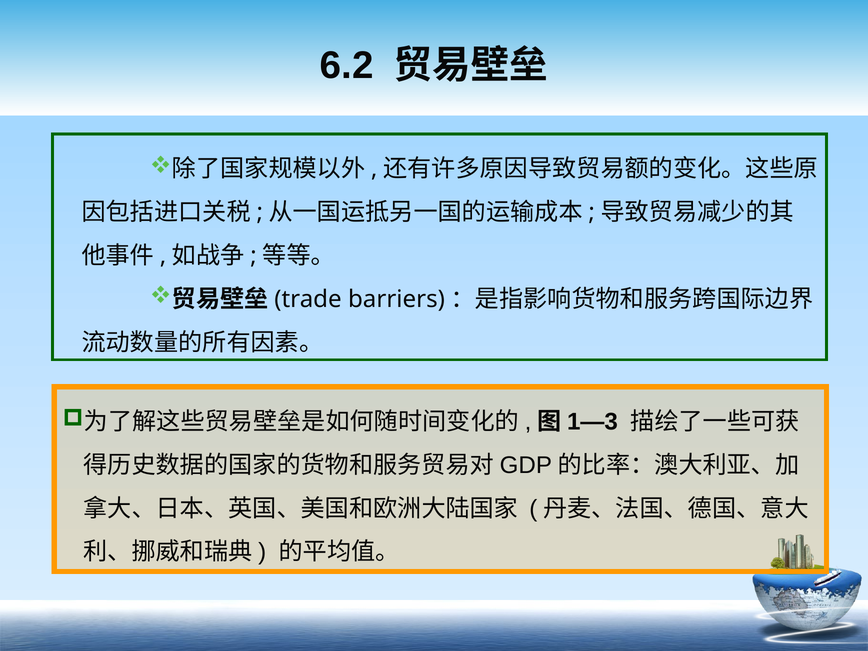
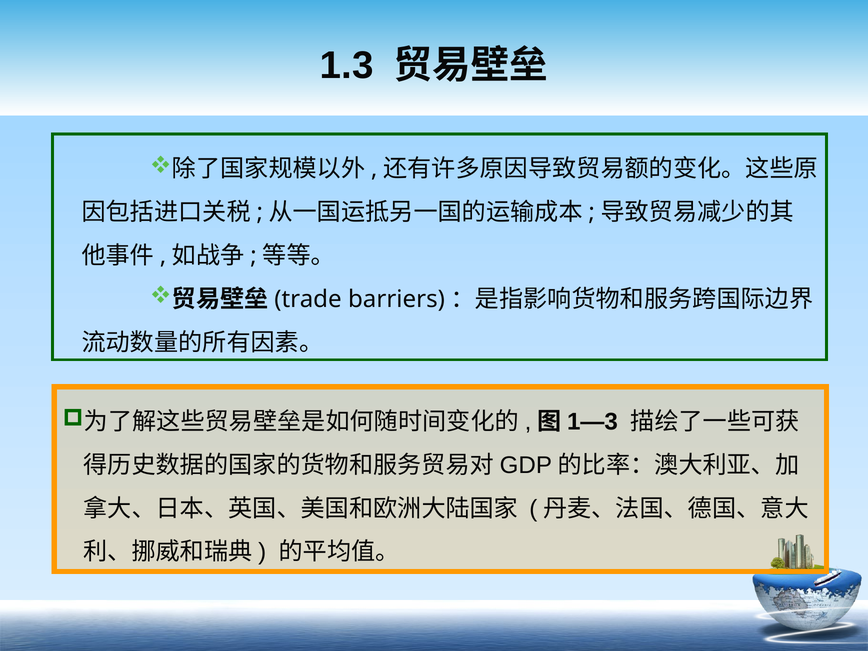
6.2: 6.2 -> 1.3 (347, 66)
